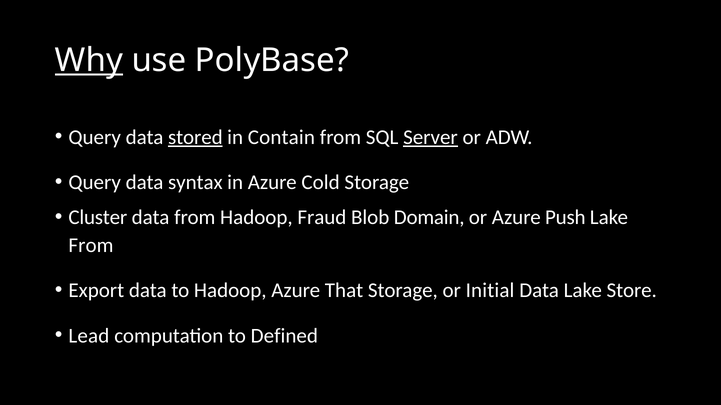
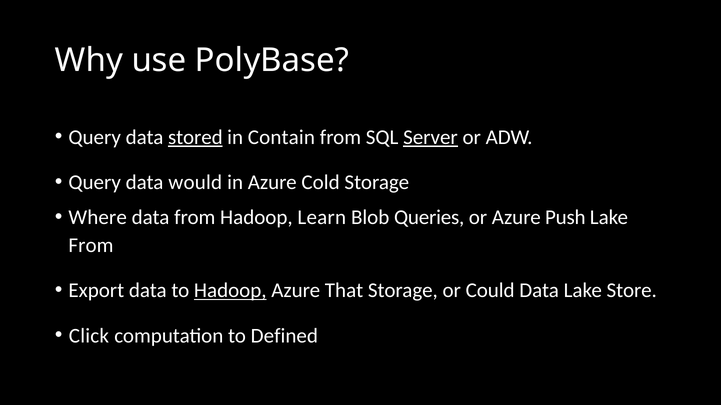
Why underline: present -> none (89, 61)
syntax: syntax -> would (195, 183)
Cluster: Cluster -> Where (98, 218)
Fraud: Fraud -> Learn (322, 218)
Domain: Domain -> Queries (429, 218)
Hadoop underline: none -> present (230, 291)
Initial: Initial -> Could (490, 291)
Lead: Lead -> Click (89, 336)
